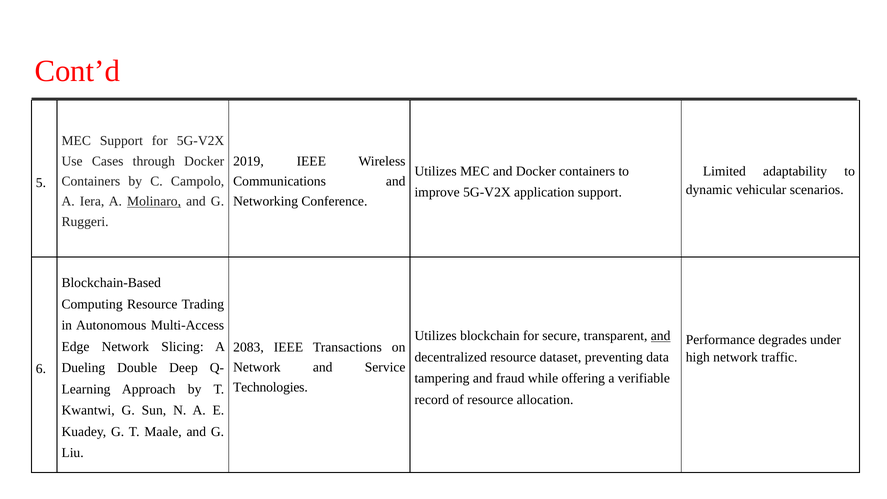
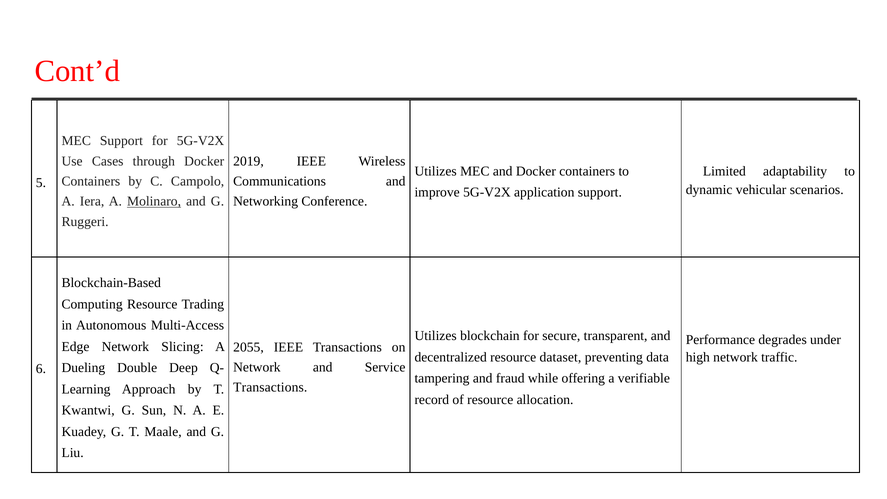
and underline: present -> none (661, 336)
2083: 2083 -> 2055 (249, 347)
Technologies: Technologies -> Transactions (270, 387)
